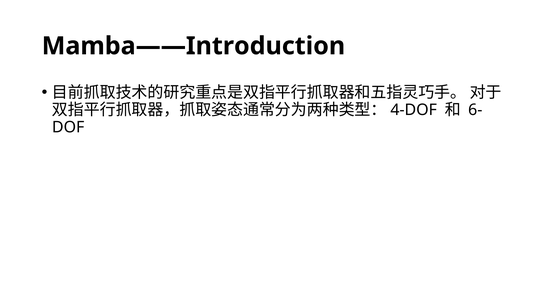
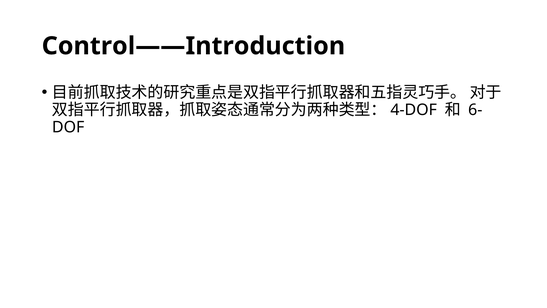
Mamba——Introduction: Mamba——Introduction -> Control——Introduction (193, 46)
